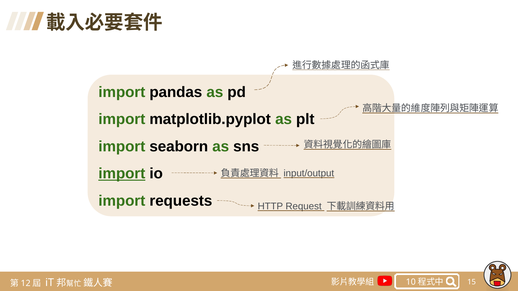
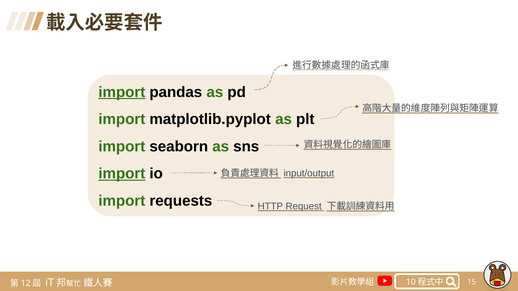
import underline: none -> present (122, 92)
